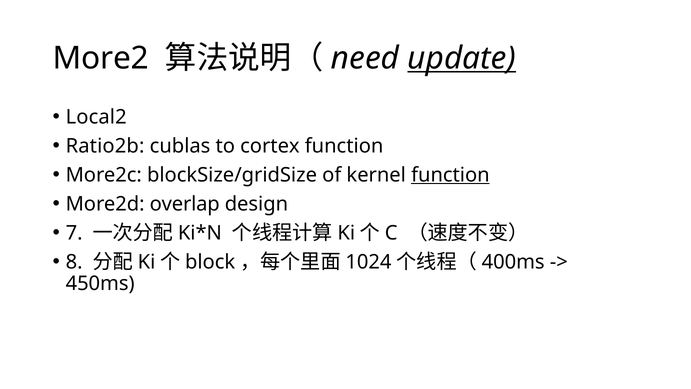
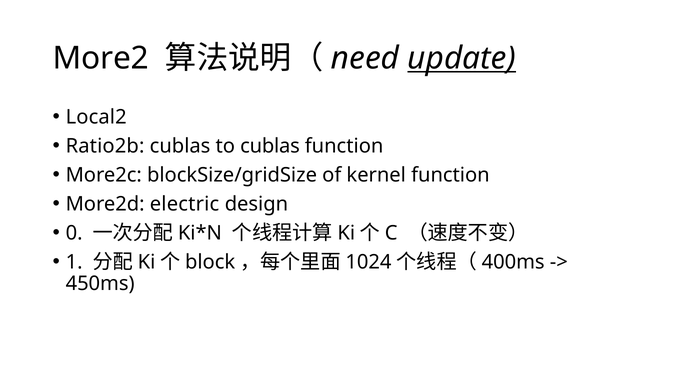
to cortex: cortex -> cublas (270, 146)
function underline: present -> none (450, 175)
overlap: overlap -> electric (185, 204)
7: 7 -> 0 (74, 233)
8: 8 -> 1 (74, 262)
